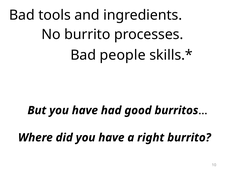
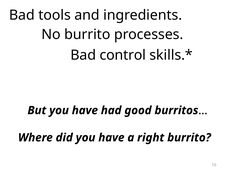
people: people -> control (123, 55)
